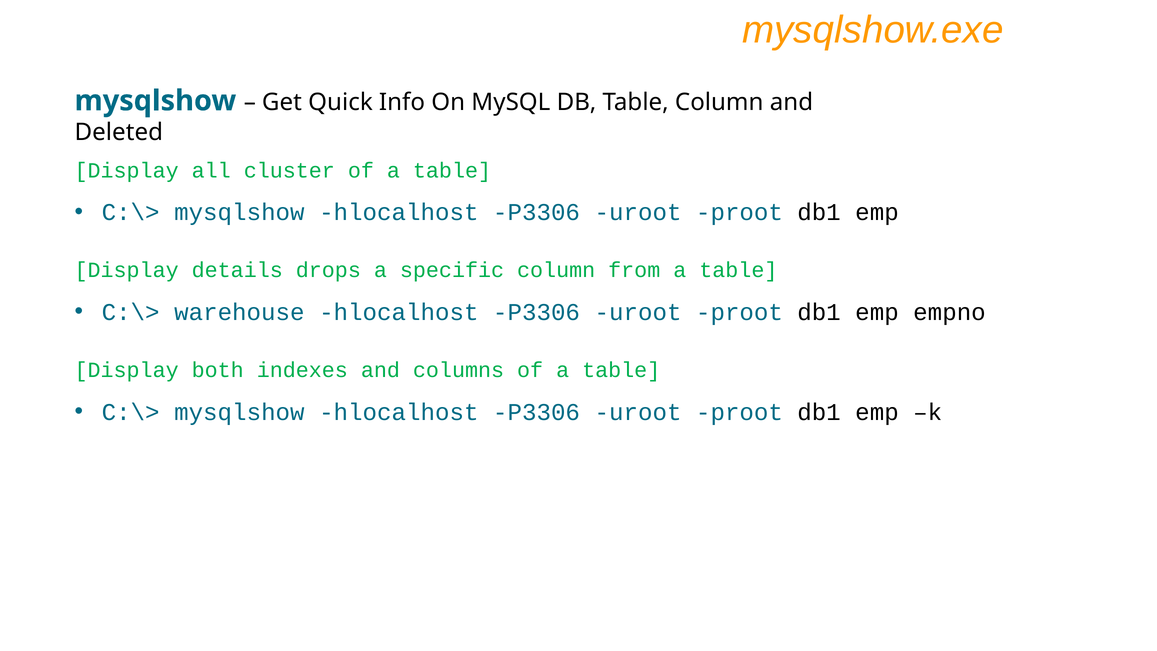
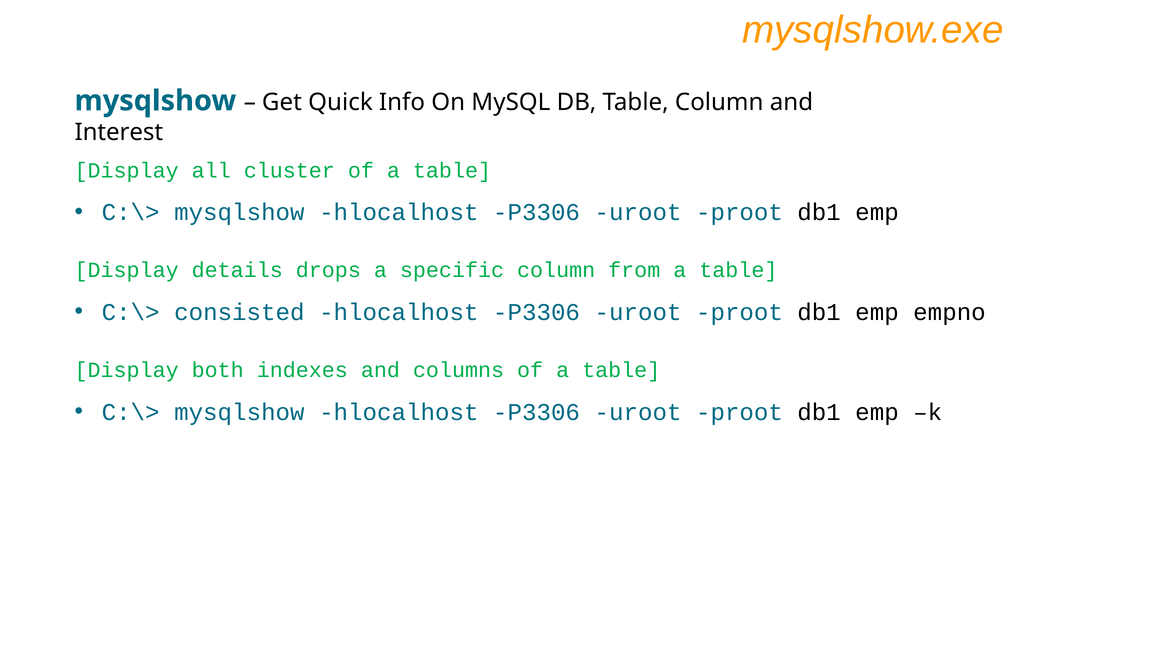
Deleted: Deleted -> Interest (119, 132)
warehouse: warehouse -> consisted (239, 312)
